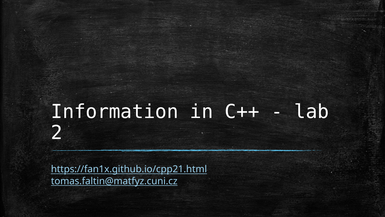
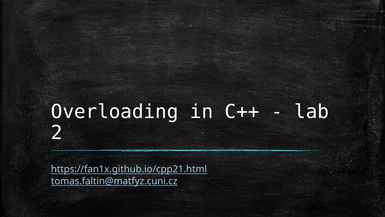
Information: Information -> Overloading (115, 112)
